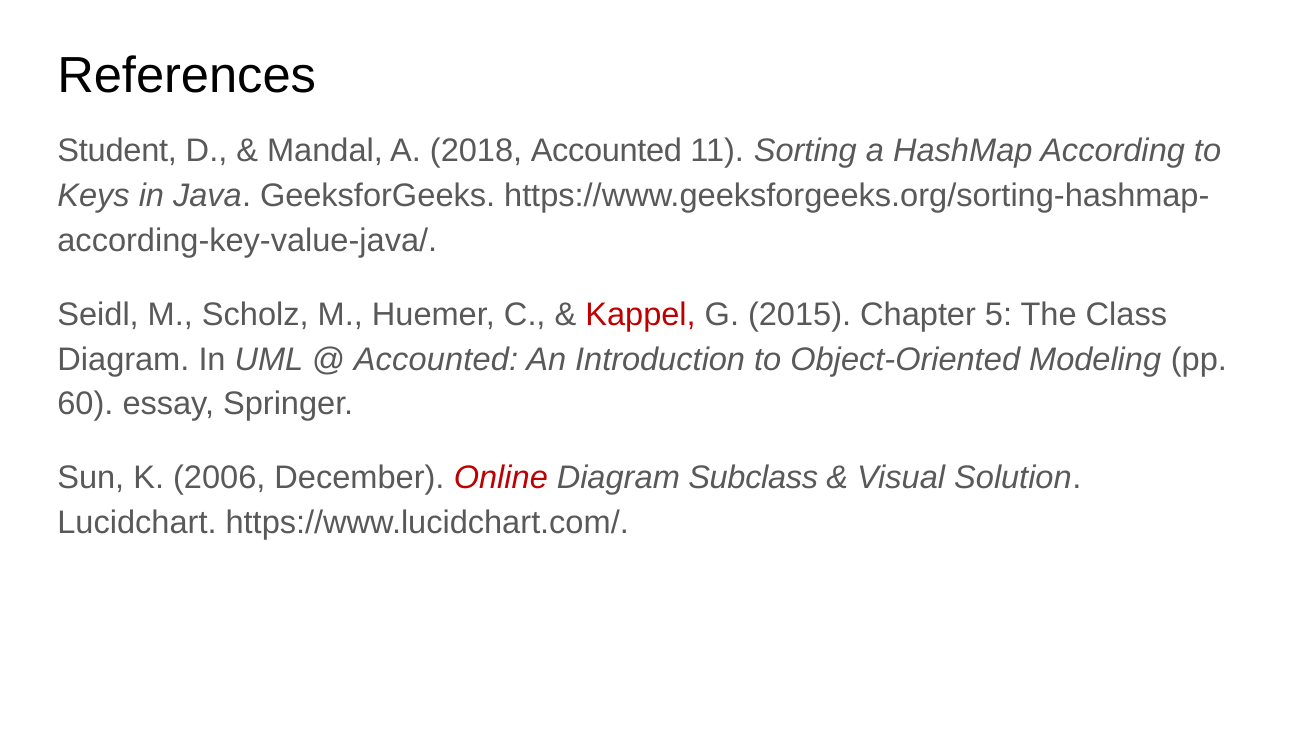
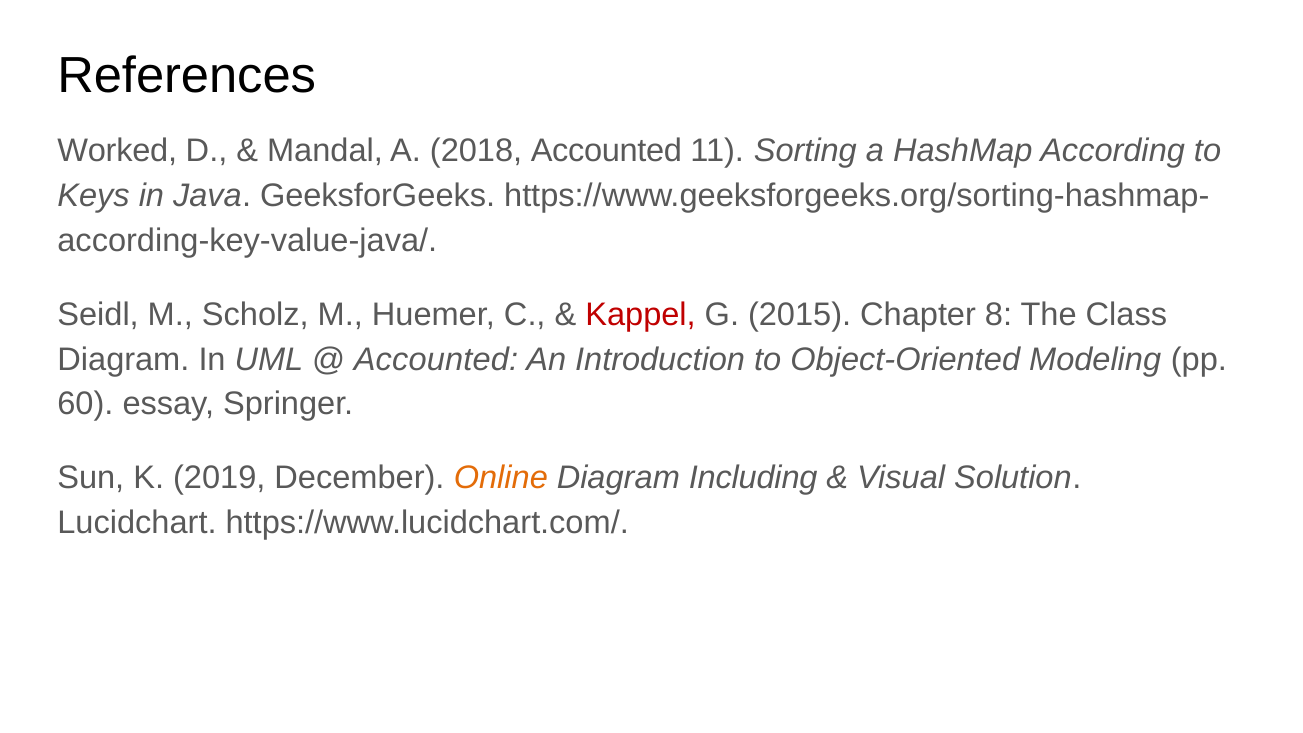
Student: Student -> Worked (117, 151)
5: 5 -> 8 (999, 314)
2006: 2006 -> 2019 (219, 478)
Online colour: red -> orange (501, 478)
Subclass: Subclass -> Including (753, 478)
